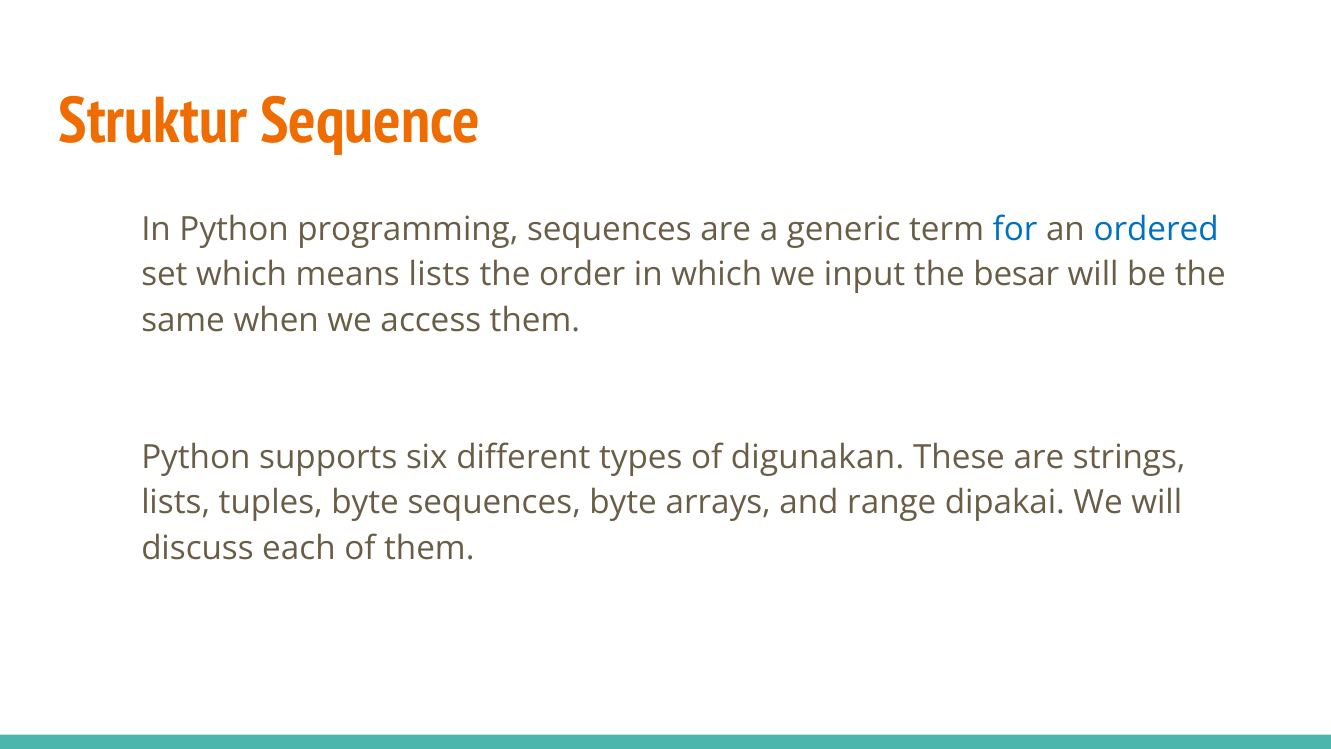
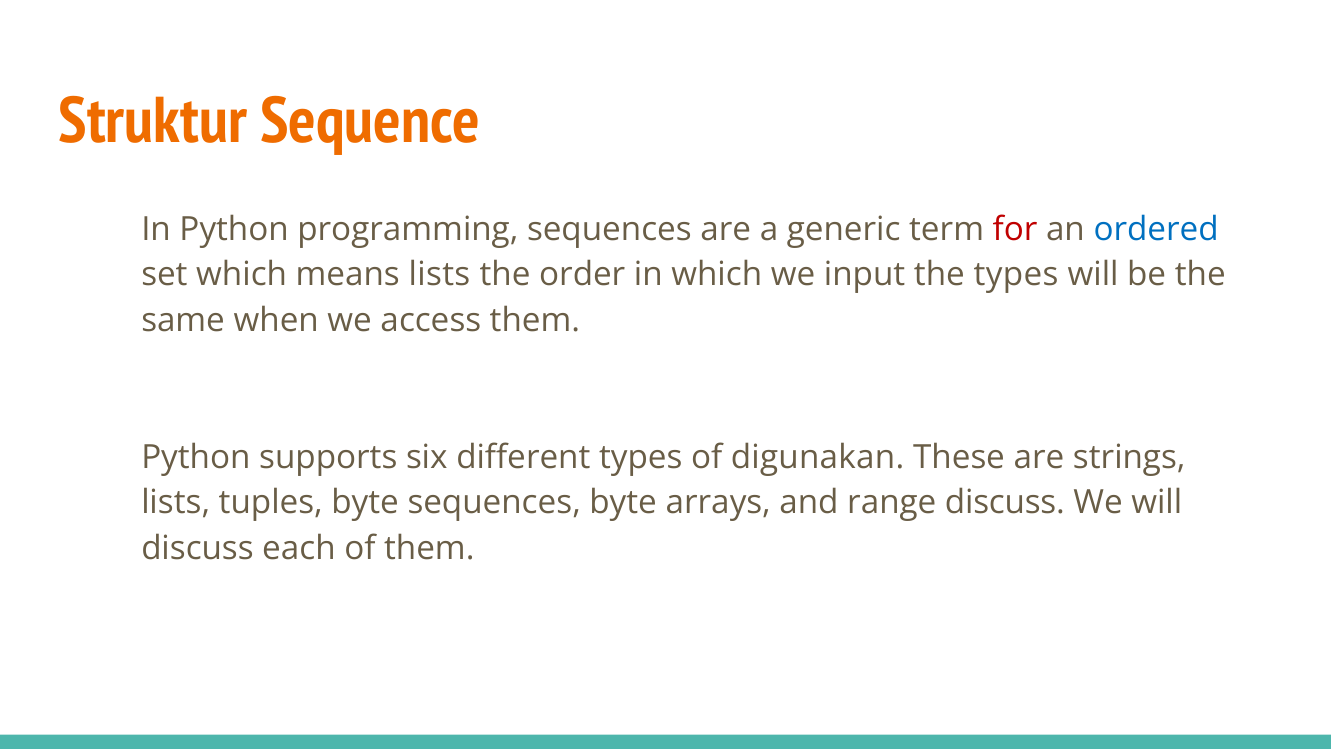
for colour: blue -> red (1015, 229)
the besar: besar -> types (1016, 275)
range dipakai: dipakai -> discuss (1005, 503)
